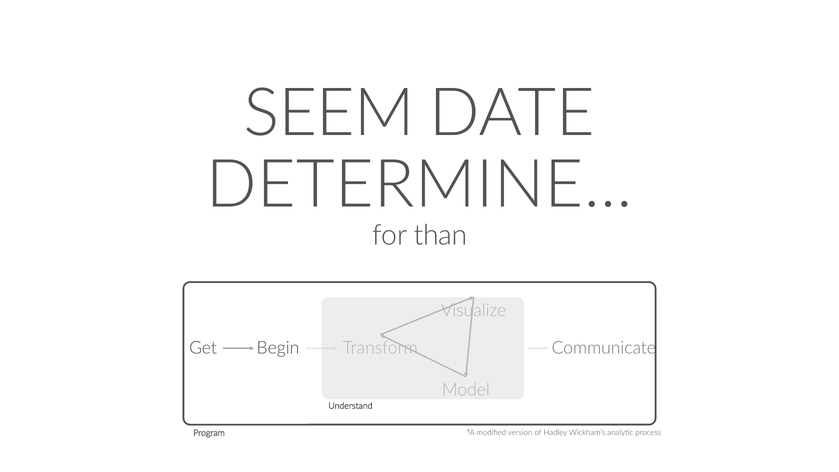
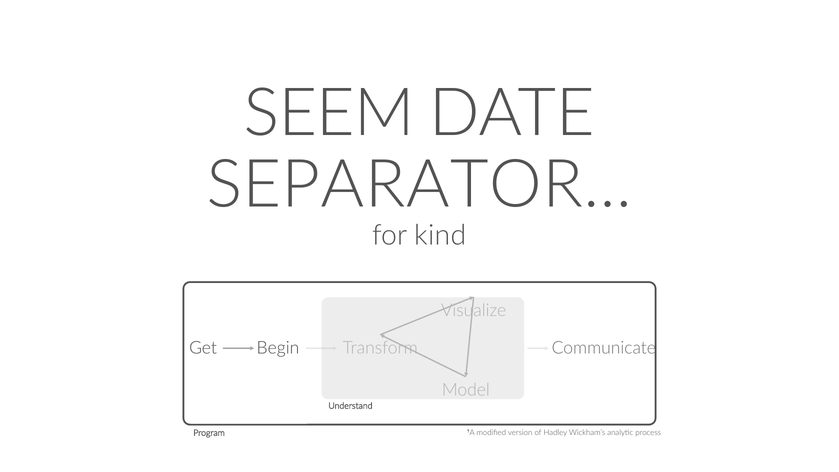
DETERMINE…: DETERMINE… -> SEPARATOR… (419, 185)
than: than -> kind (440, 235)
